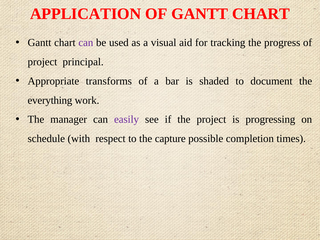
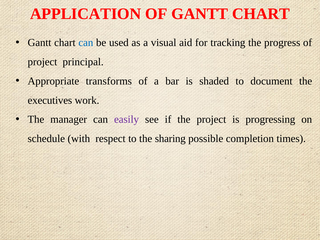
can colour: purple -> blue (86, 43)
everything: everything -> executives (50, 100)
capture: capture -> sharing (170, 139)
